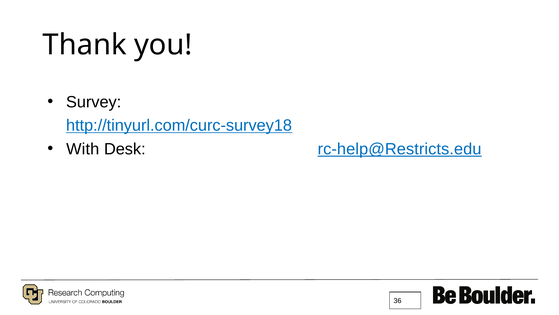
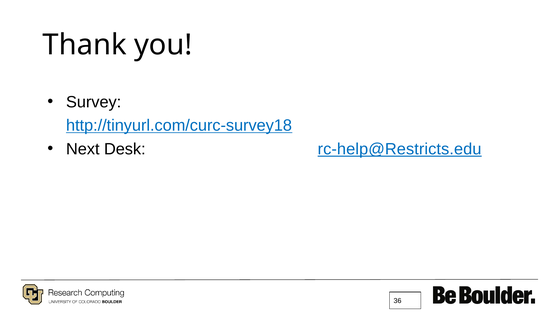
With: With -> Next (83, 149)
